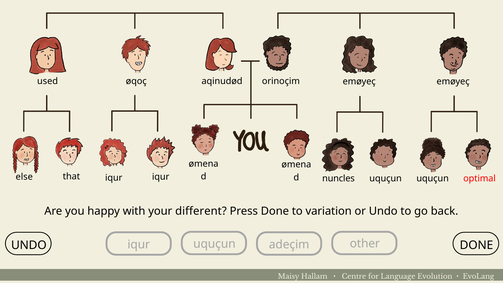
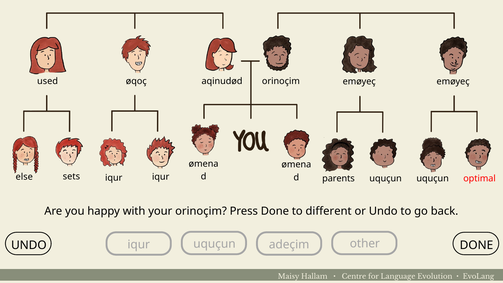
that: that -> sets (71, 176)
nuncles: nuncles -> parents (338, 179)
your different: different -> orinoçim (201, 211)
variation: variation -> different (329, 211)
